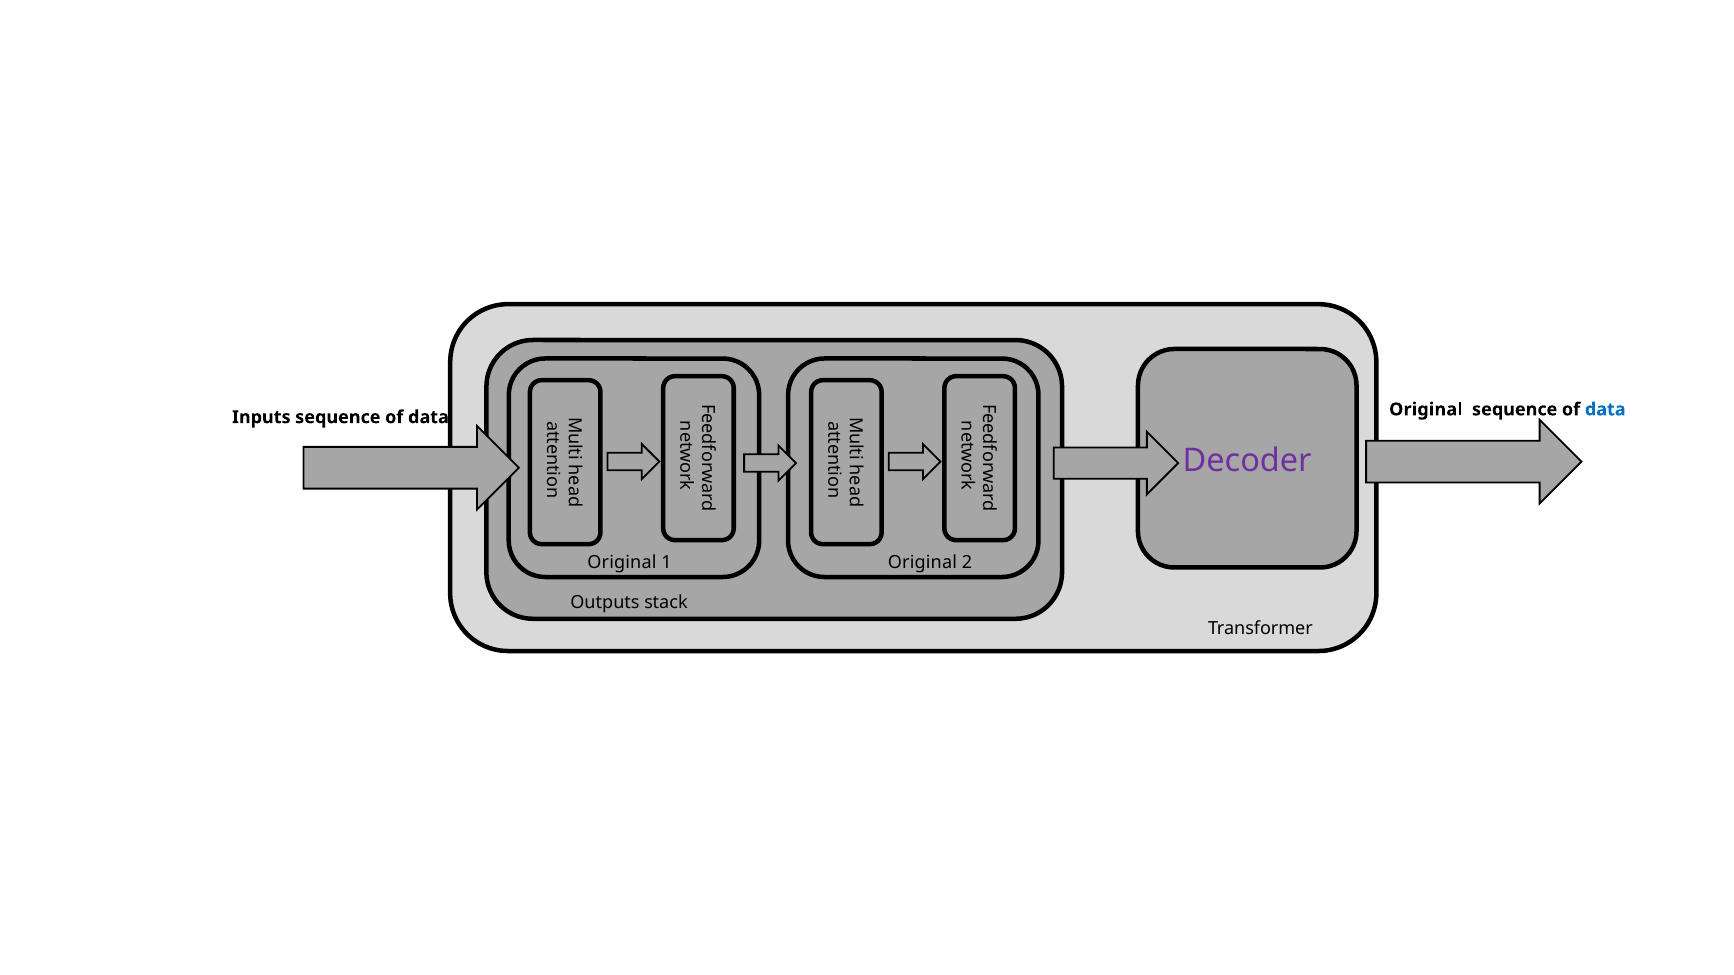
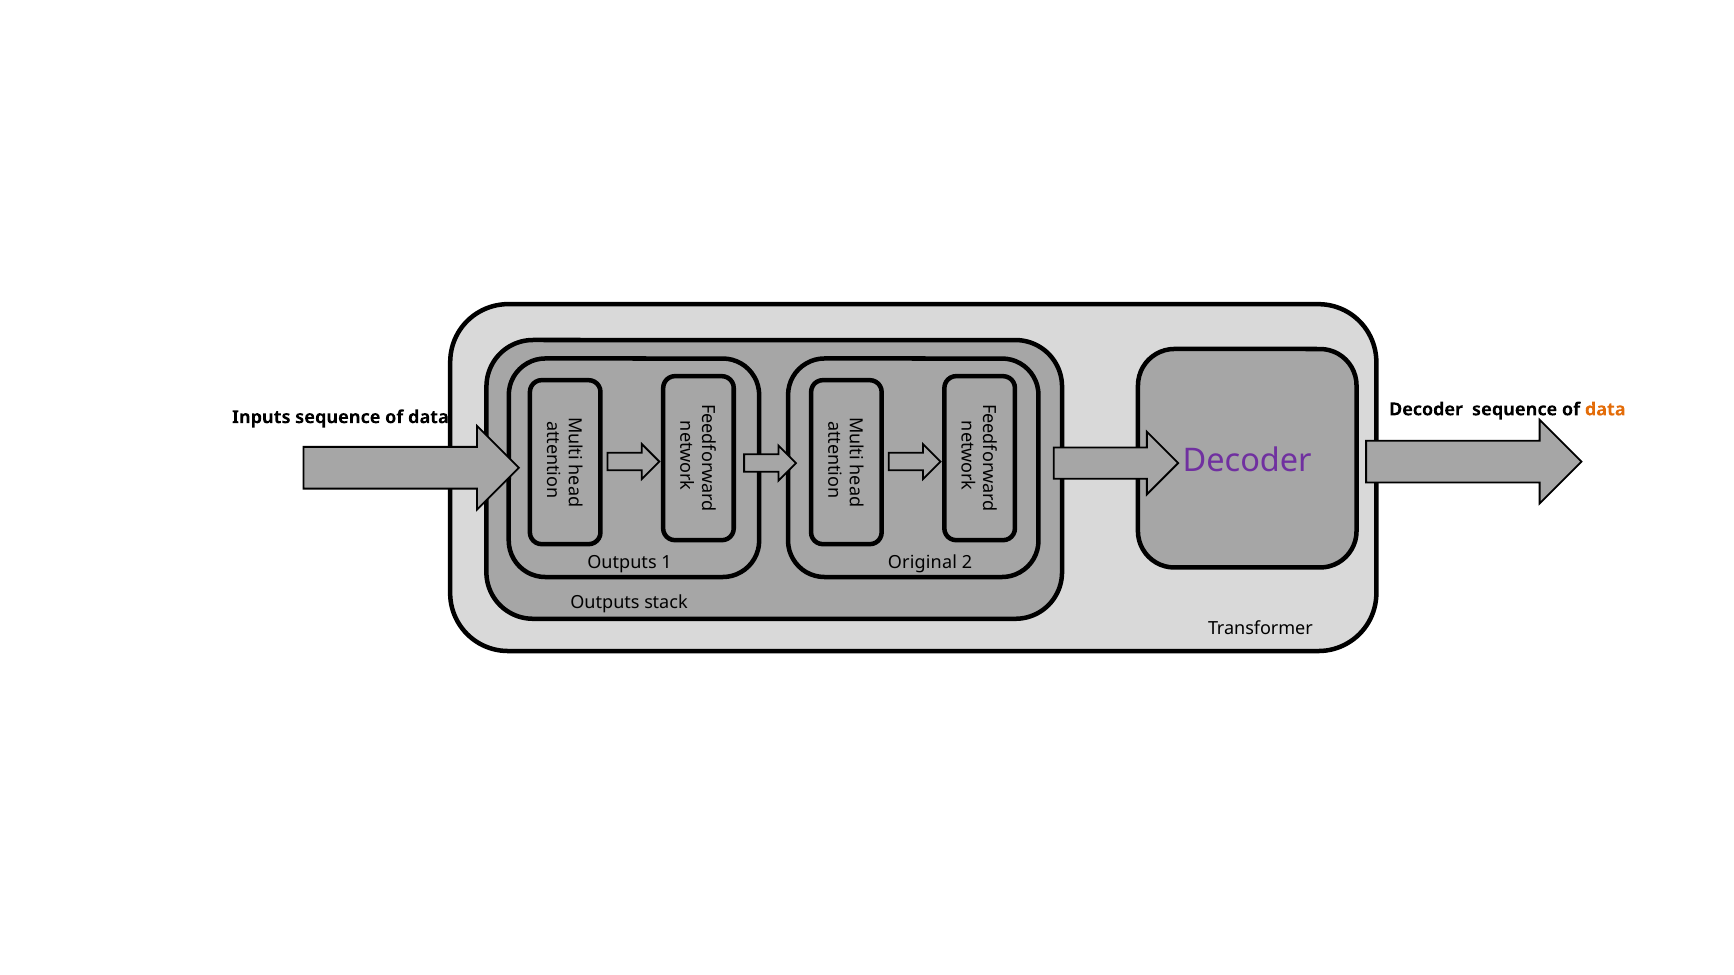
Original: Original -> Decoder (1426, 410)
data colour: blue -> orange (1605, 410)
Original: Original -> Outputs (622, 562)
